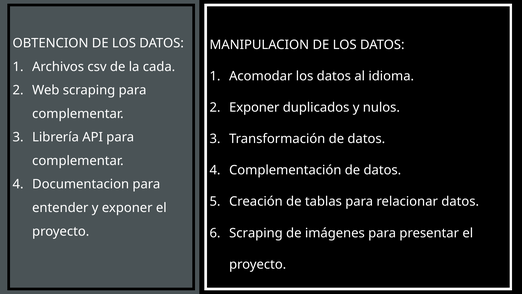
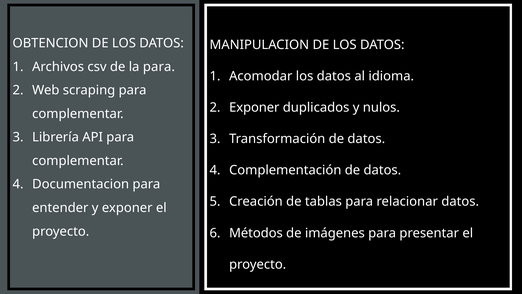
la cada: cada -> para (159, 67)
Scraping: Scraping -> Métodos (256, 233)
